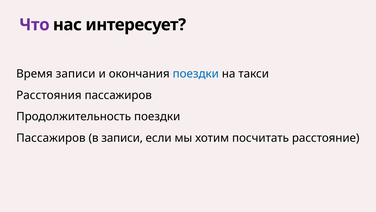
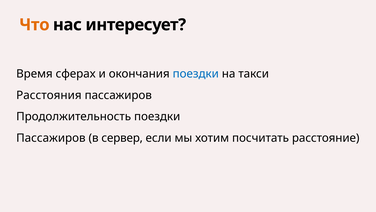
Что colour: purple -> orange (34, 25)
Время записи: записи -> сферах (76, 74)
в записи: записи -> сервер (122, 138)
